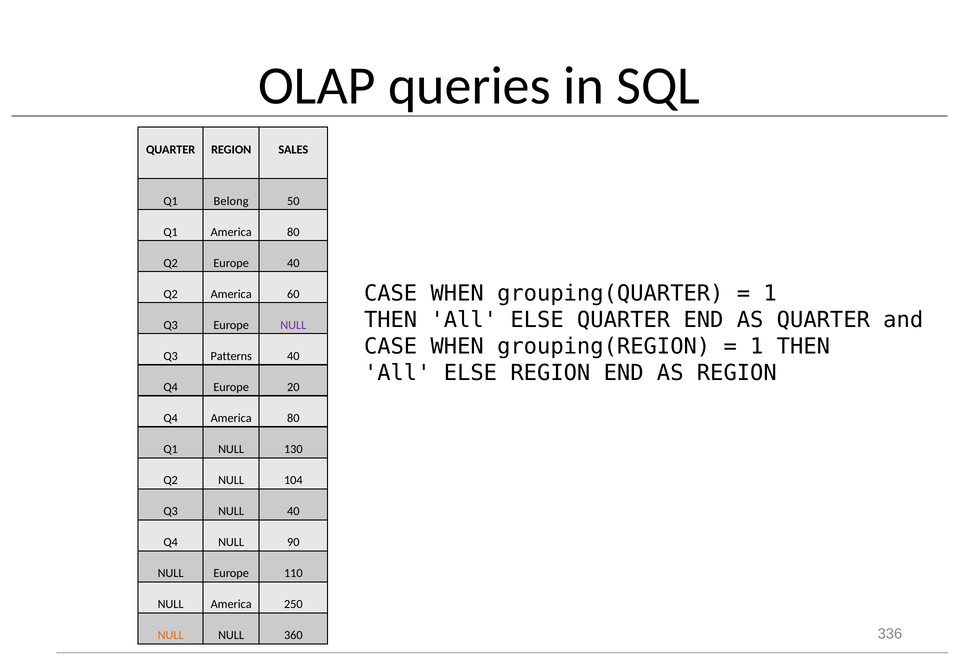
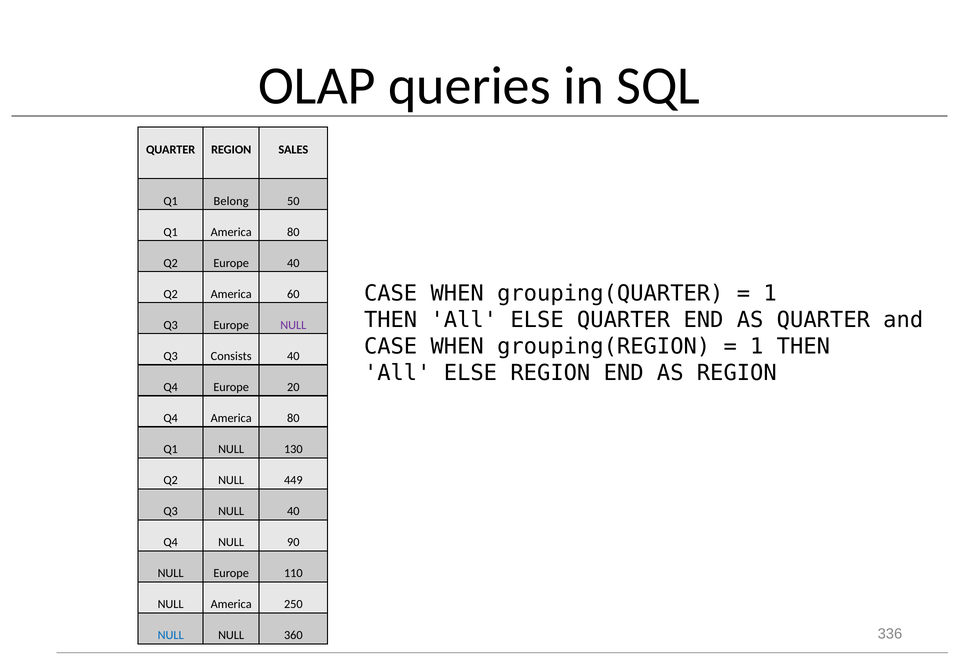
Patterns: Patterns -> Consists (231, 356)
104: 104 -> 449 (293, 480)
NULL colour: orange -> blue (171, 635)
